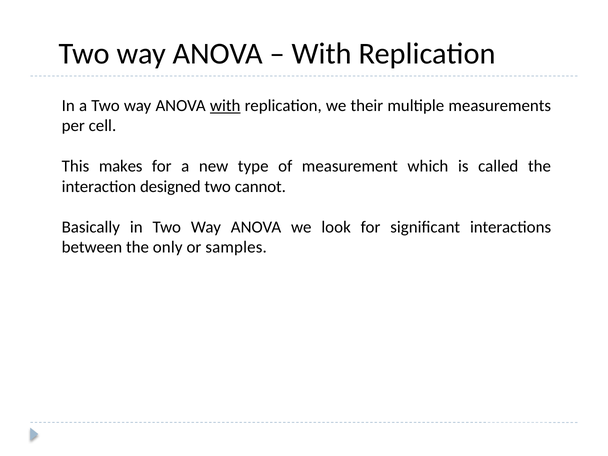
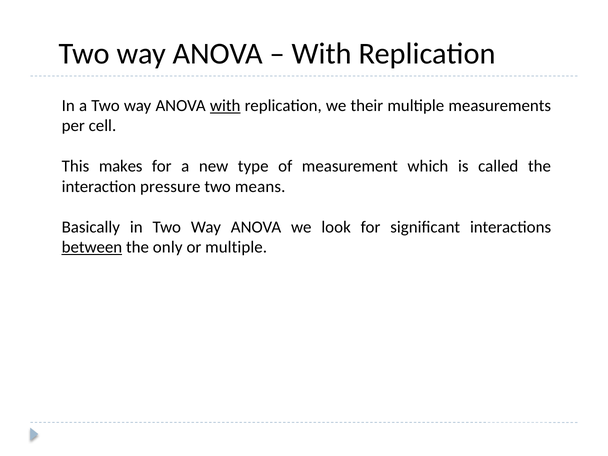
designed: designed -> pressure (170, 187)
cannot: cannot -> means (260, 187)
between underline: none -> present (92, 247)
or samples: samples -> multiple (236, 247)
